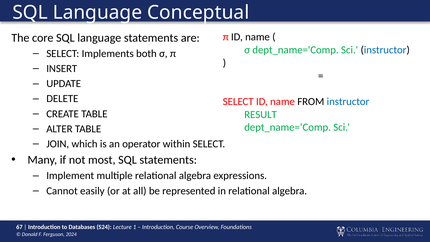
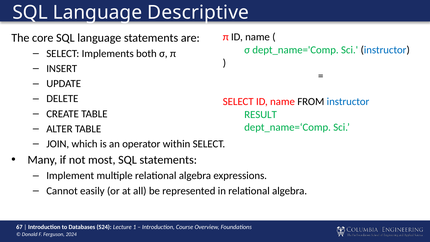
Conceptual: Conceptual -> Descriptive (198, 12)
